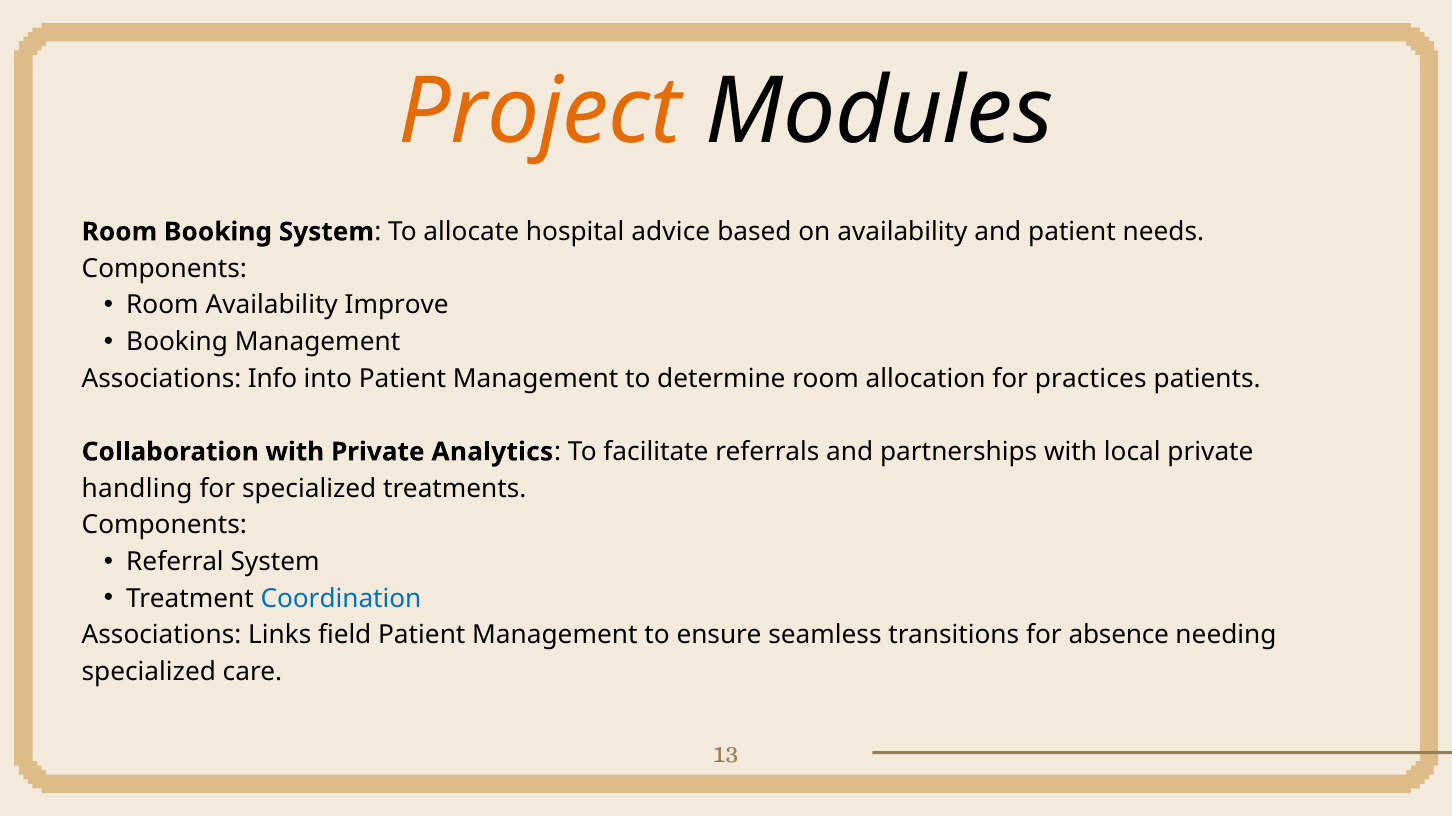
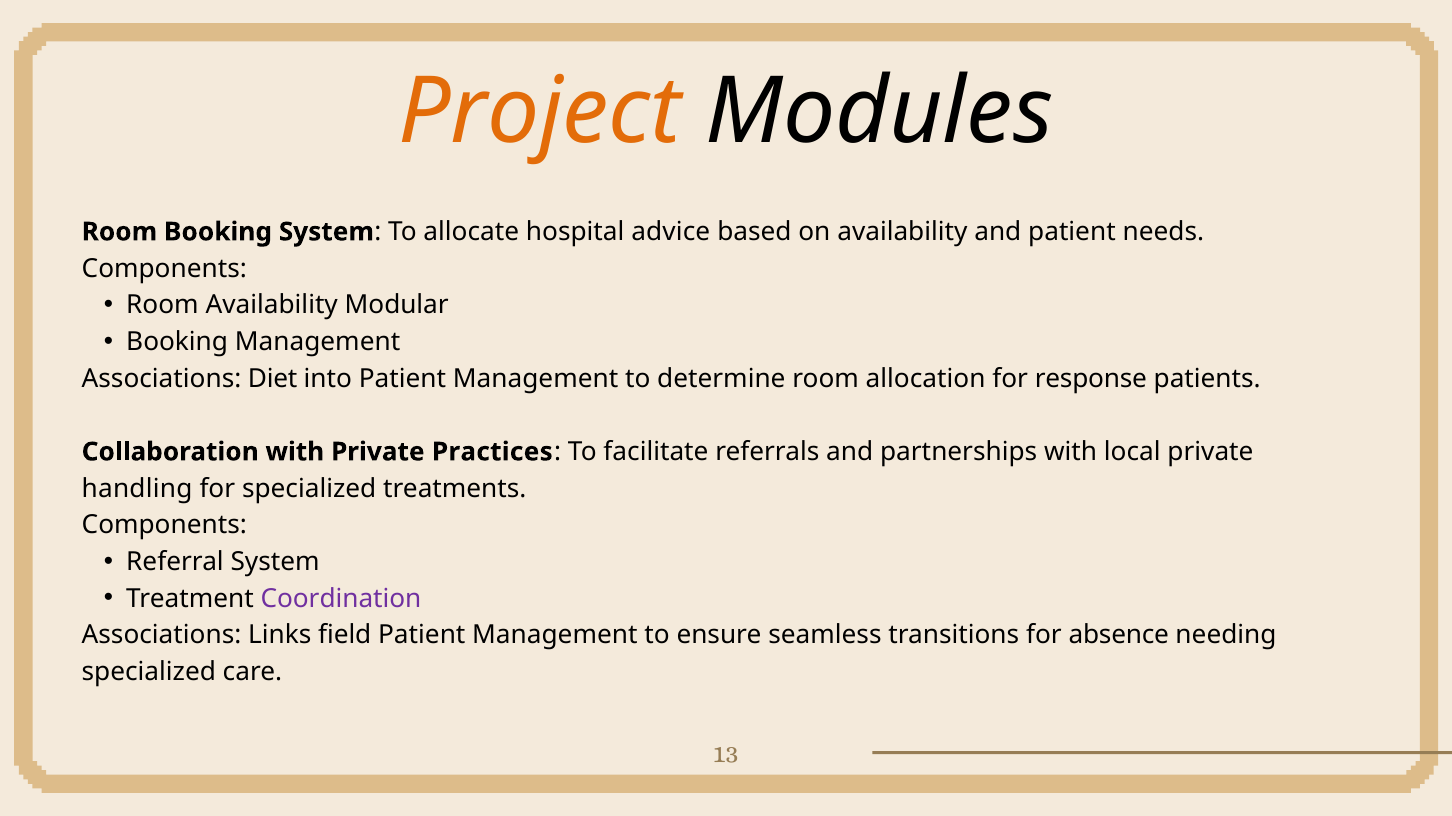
Improve: Improve -> Modular (397, 305)
Info: Info -> Diet (273, 379)
practices: practices -> response (1091, 379)
Analytics: Analytics -> Practices (492, 452)
Coordination colour: blue -> purple (341, 599)
